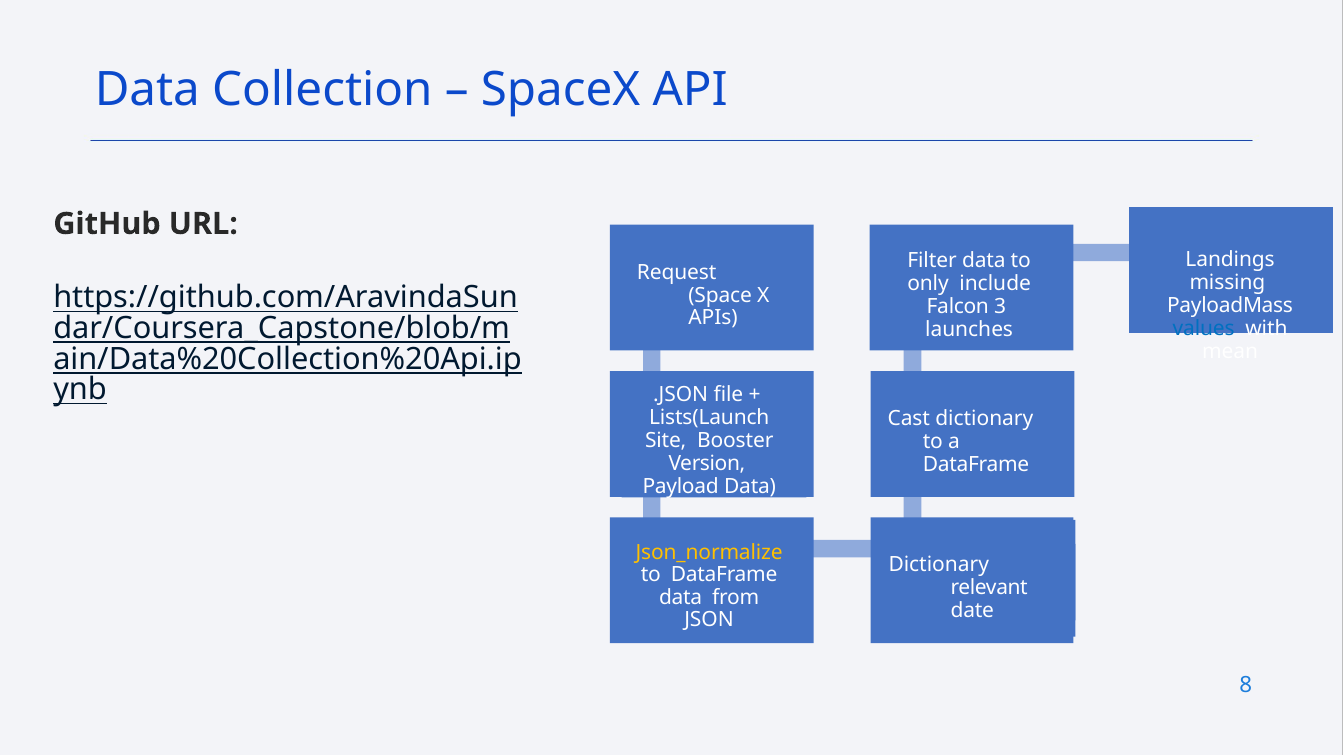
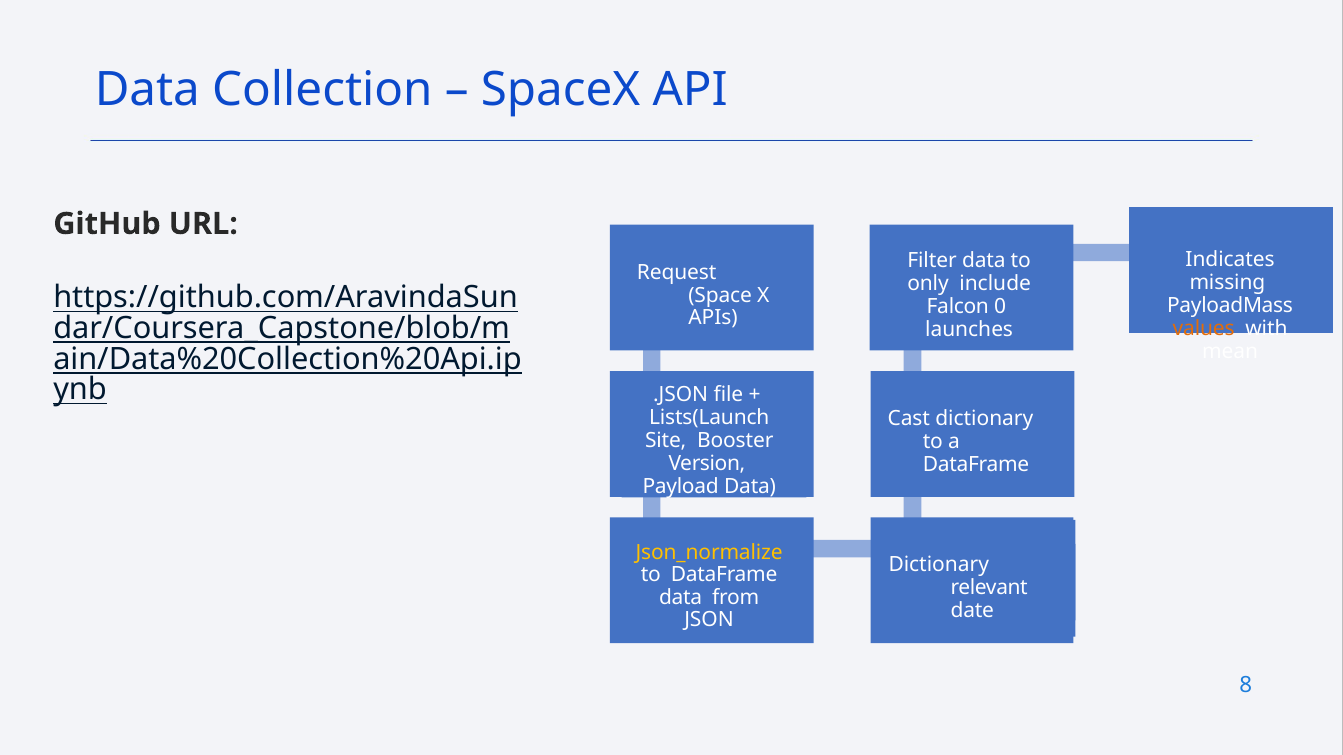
Landings: Landings -> Indicates (1230, 260)
3: 3 -> 0 (1000, 307)
values colour: blue -> orange (1204, 329)
